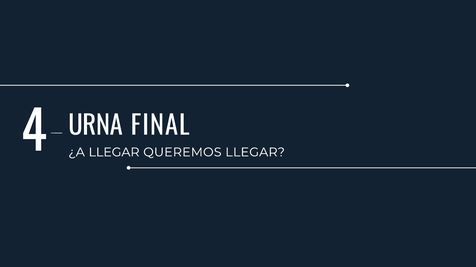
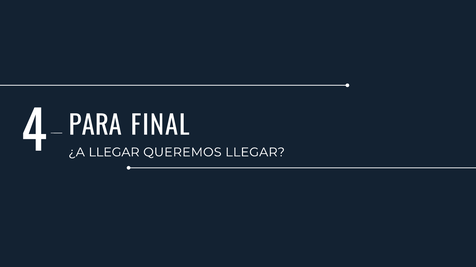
URNA: URNA -> PARA (95, 126)
